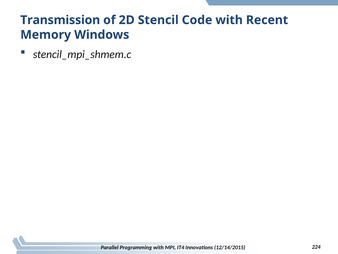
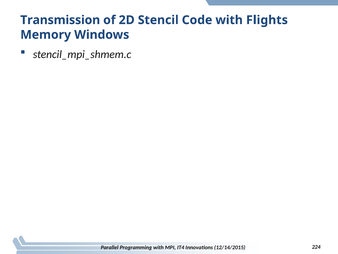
Recent: Recent -> Flights (267, 20)
